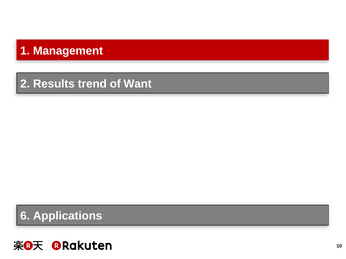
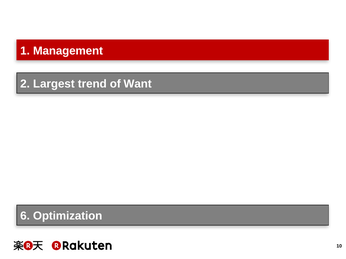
Results: Results -> Largest (54, 84)
Applications: Applications -> Optimization (68, 216)
